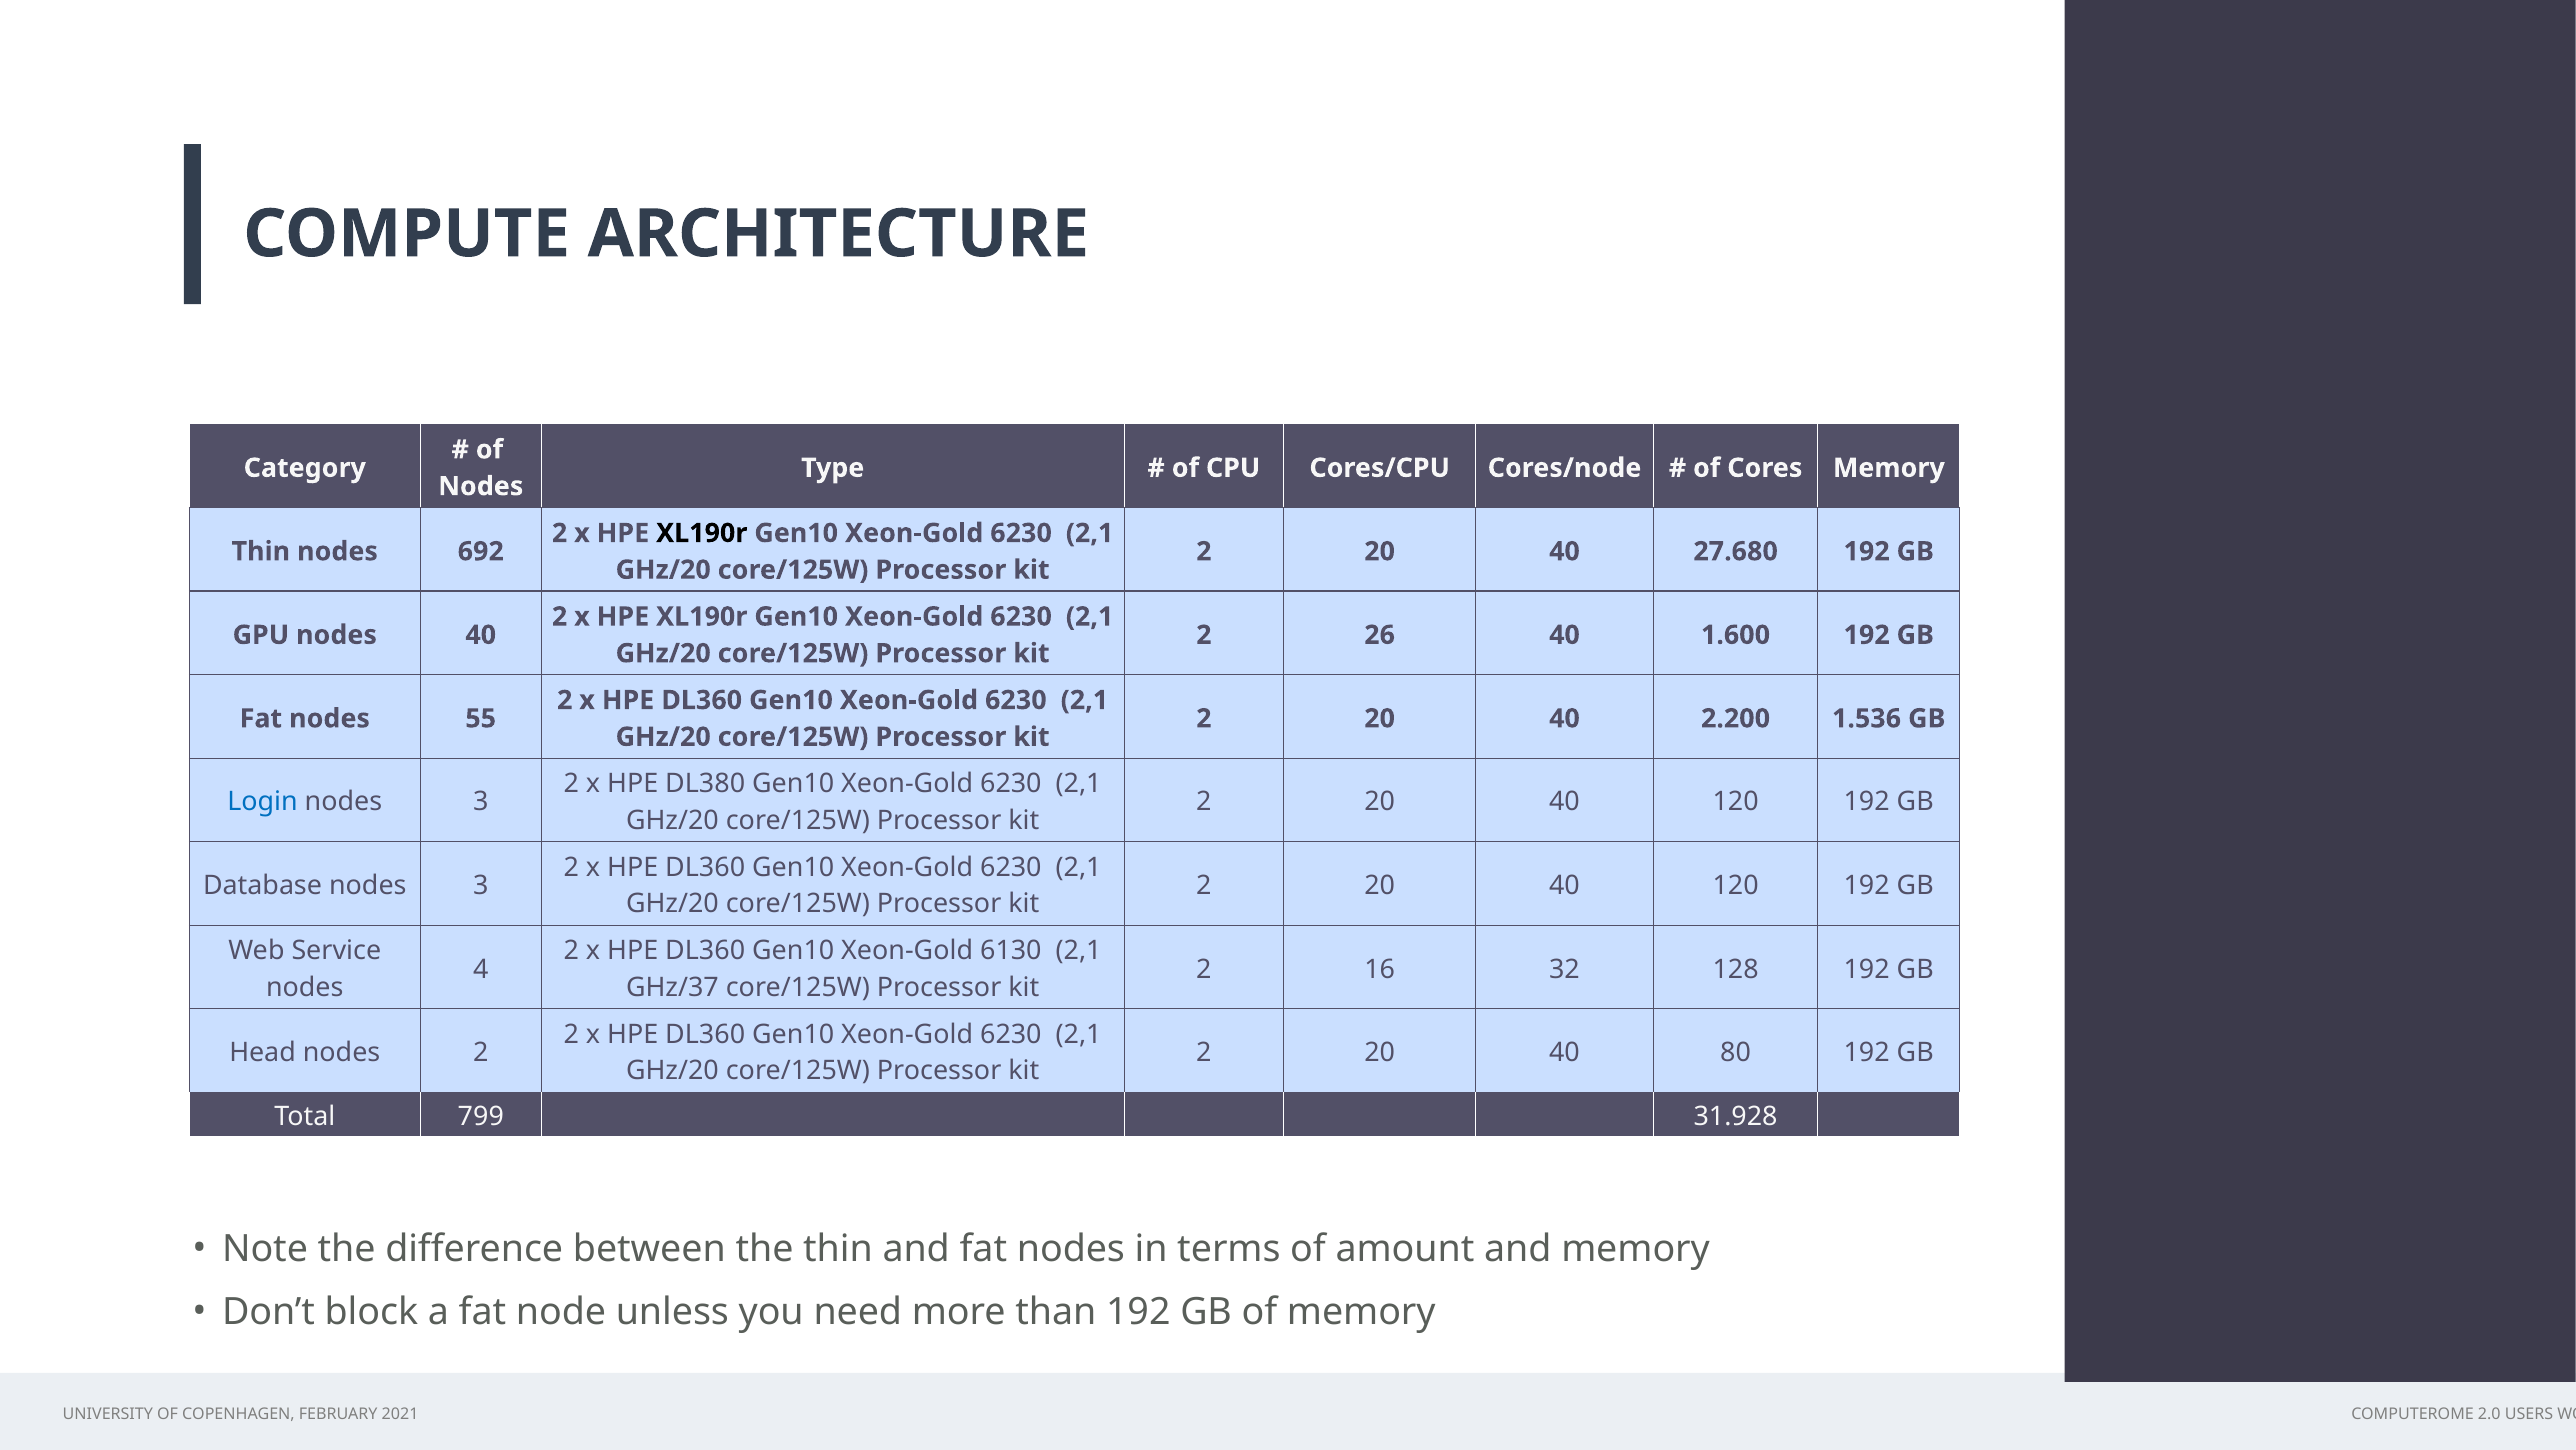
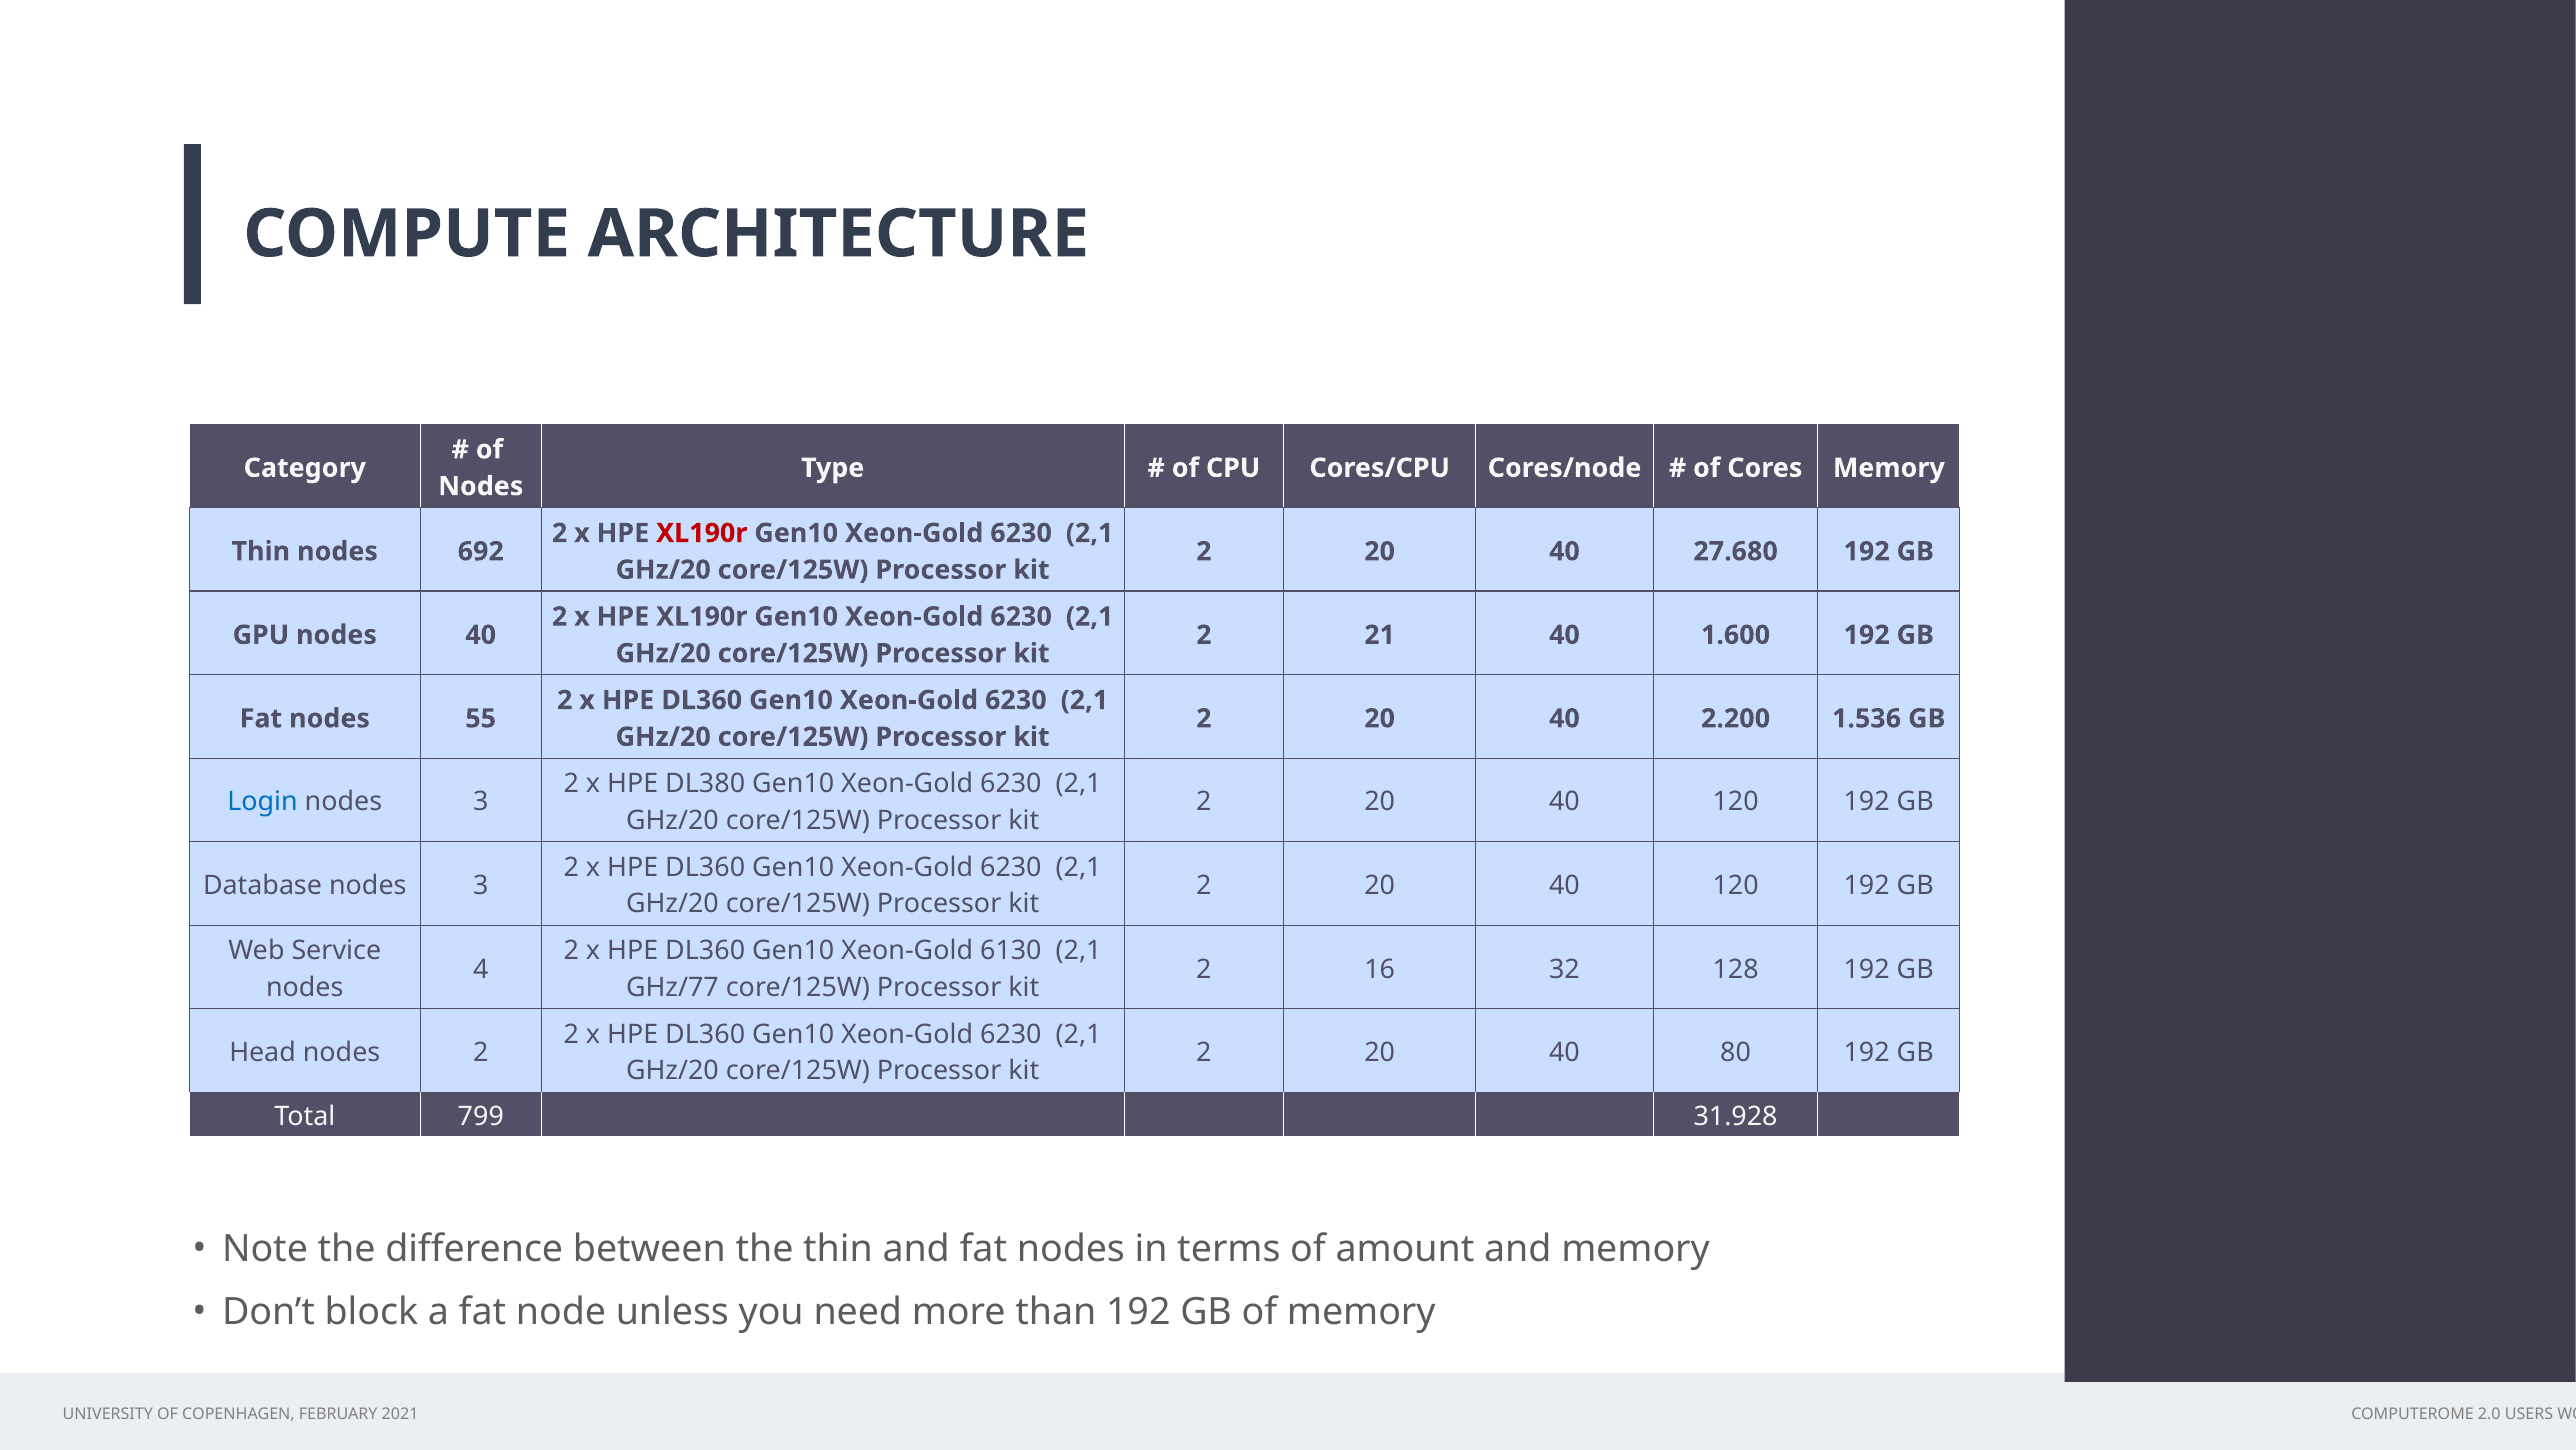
XL190r colour: black -> red (702, 533)
26: 26 -> 21 (1380, 635)
GHz/37: GHz/37 -> GHz/77 (672, 987)
